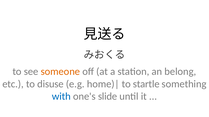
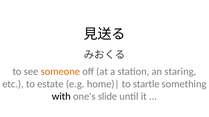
belong: belong -> staring (180, 72)
disuse: disuse -> estate (50, 84)
with colour: blue -> black (61, 97)
